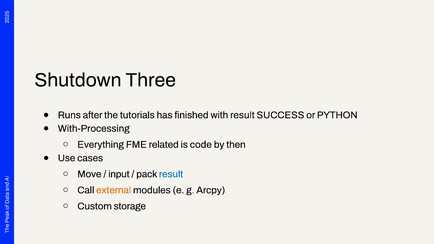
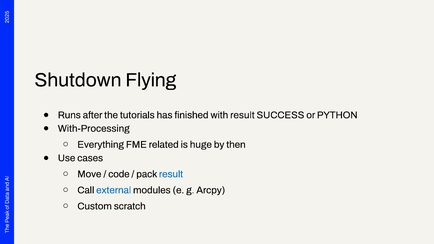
Three: Three -> Flying (151, 80)
code: code -> huge (201, 145)
input: input -> code (119, 174)
external colour: orange -> blue (114, 190)
storage: storage -> scratch (130, 206)
